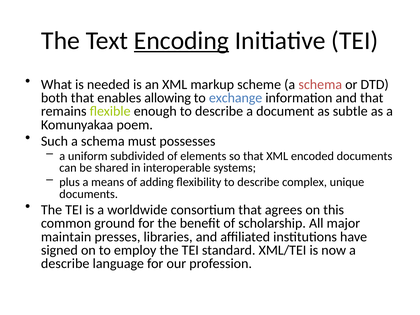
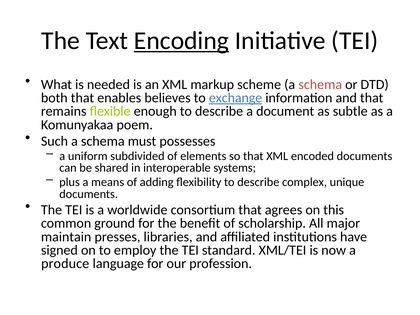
allowing: allowing -> believes (168, 98)
exchange underline: none -> present (236, 98)
describe: describe -> produce (65, 264)
